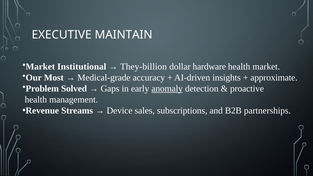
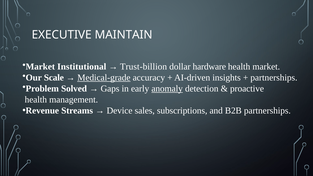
They-billion: They-billion -> Trust-billion (144, 67)
Most: Most -> Scale (54, 78)
Medical-grade underline: none -> present (104, 78)
approximate: approximate -> partnerships (274, 78)
